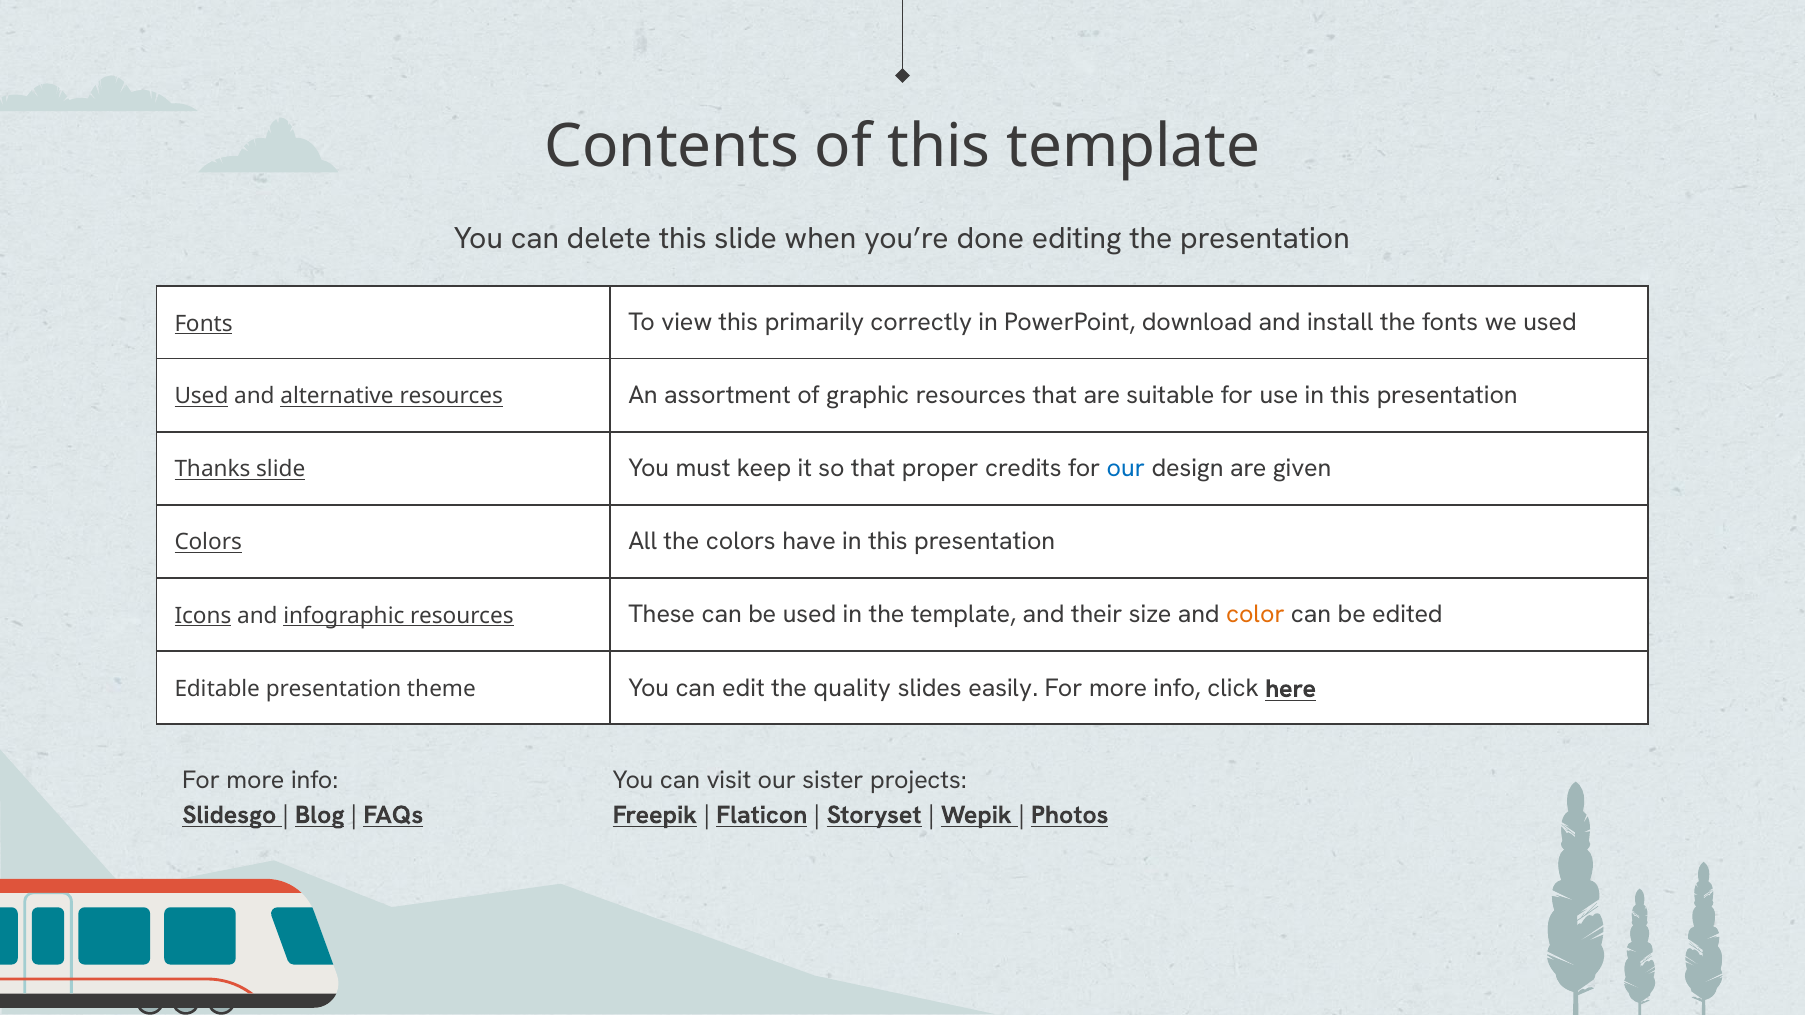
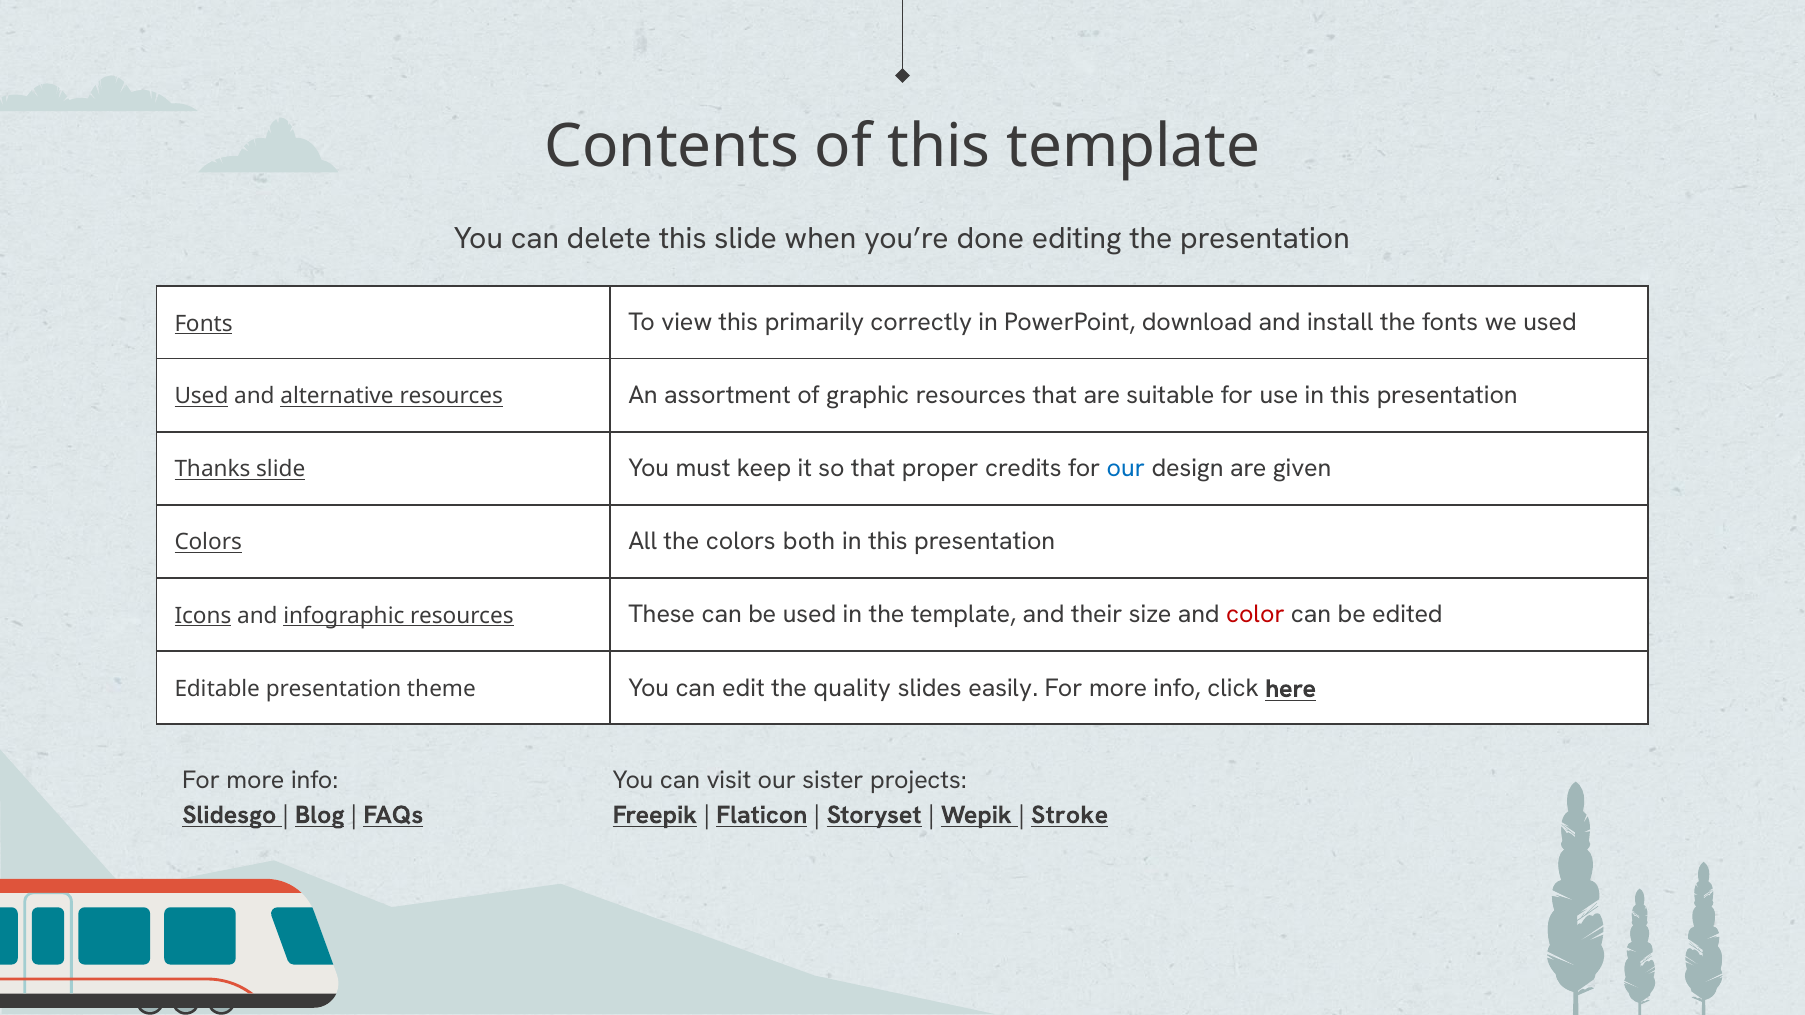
have: have -> both (809, 542)
color colour: orange -> red (1255, 615)
Photos: Photos -> Stroke (1070, 815)
